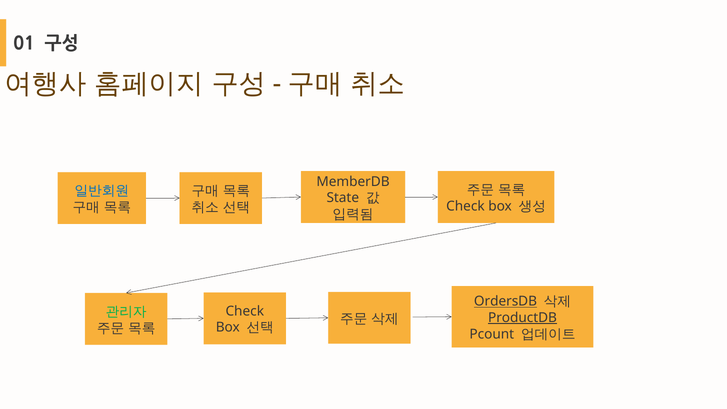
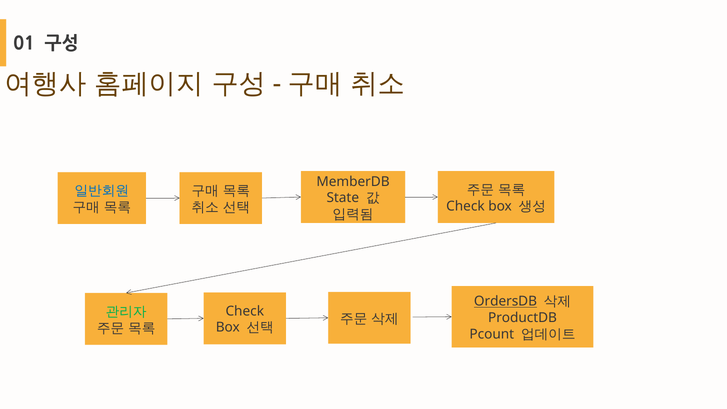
ProductDB underline: present -> none (523, 318)
